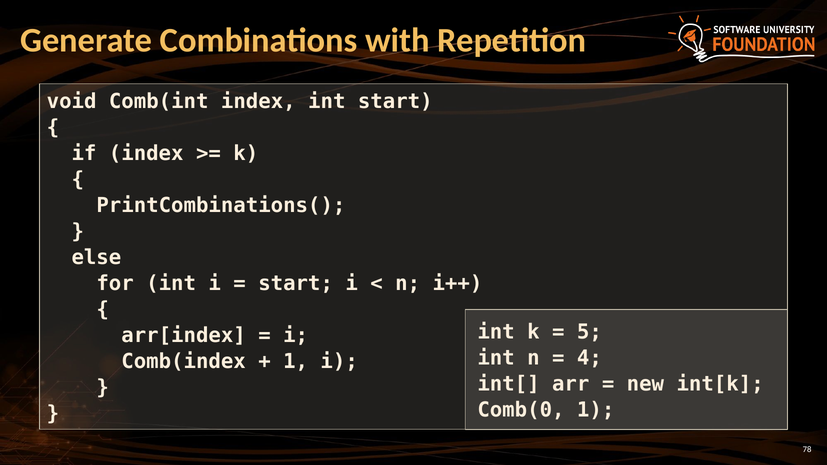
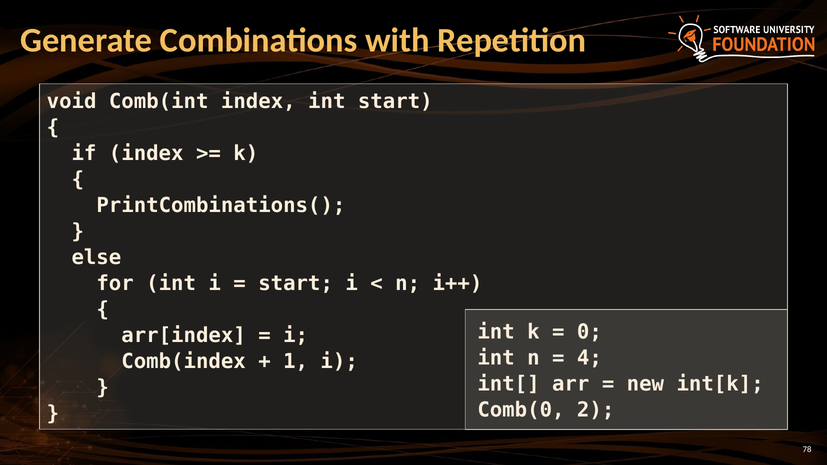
5: 5 -> 0 (589, 332)
Comb(0 1: 1 -> 2 (596, 410)
